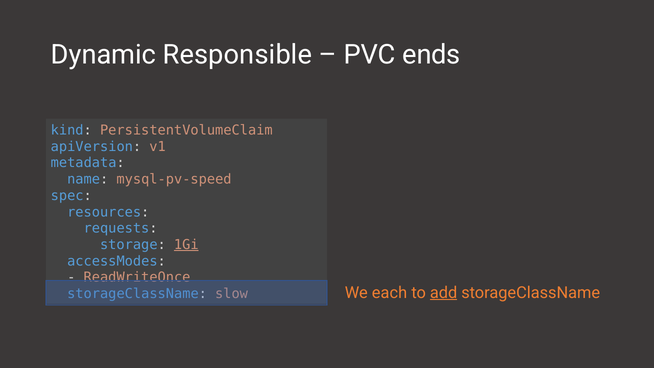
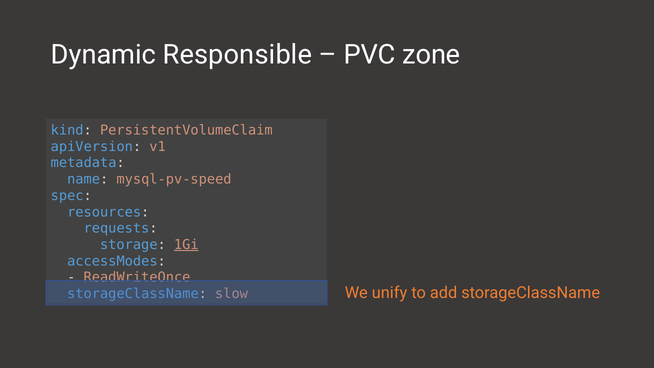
ends: ends -> zone (431, 55)
each: each -> unify (390, 293)
add underline: present -> none (444, 293)
